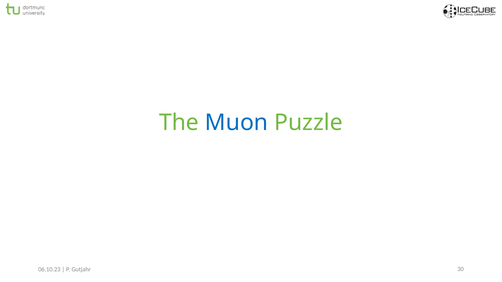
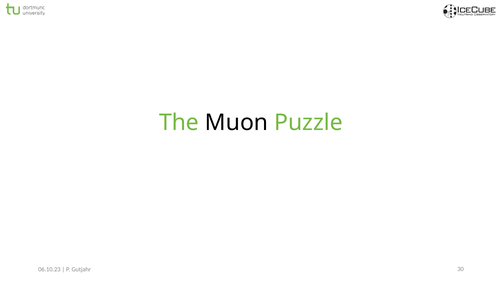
Muon colour: blue -> black (237, 123)
